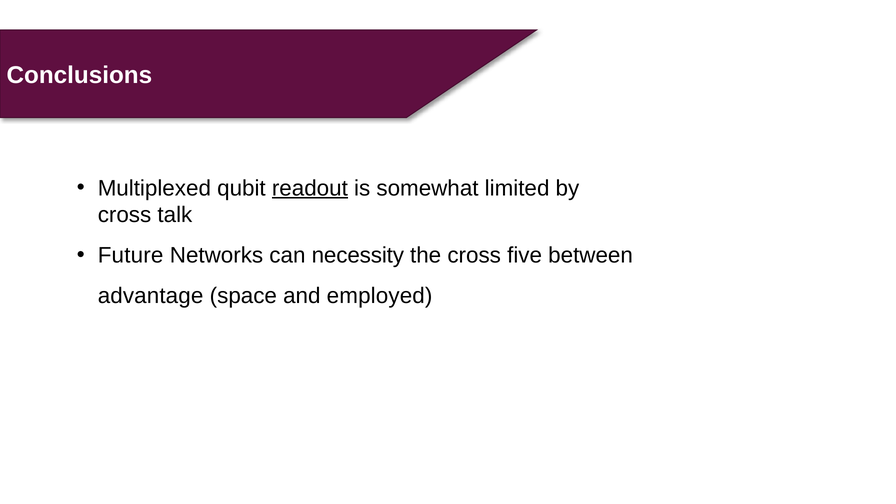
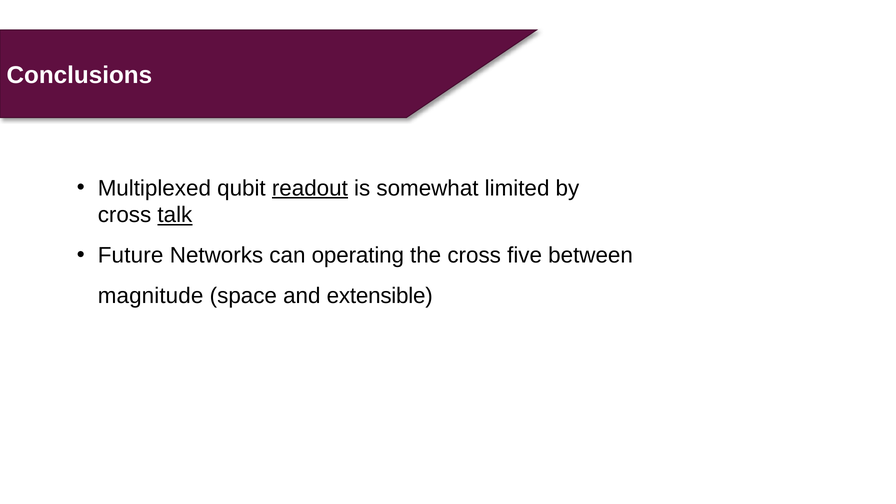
talk underline: none -> present (175, 215)
necessity: necessity -> operating (358, 255)
advantage: advantage -> magnitude (151, 296)
employed: employed -> extensible (380, 296)
